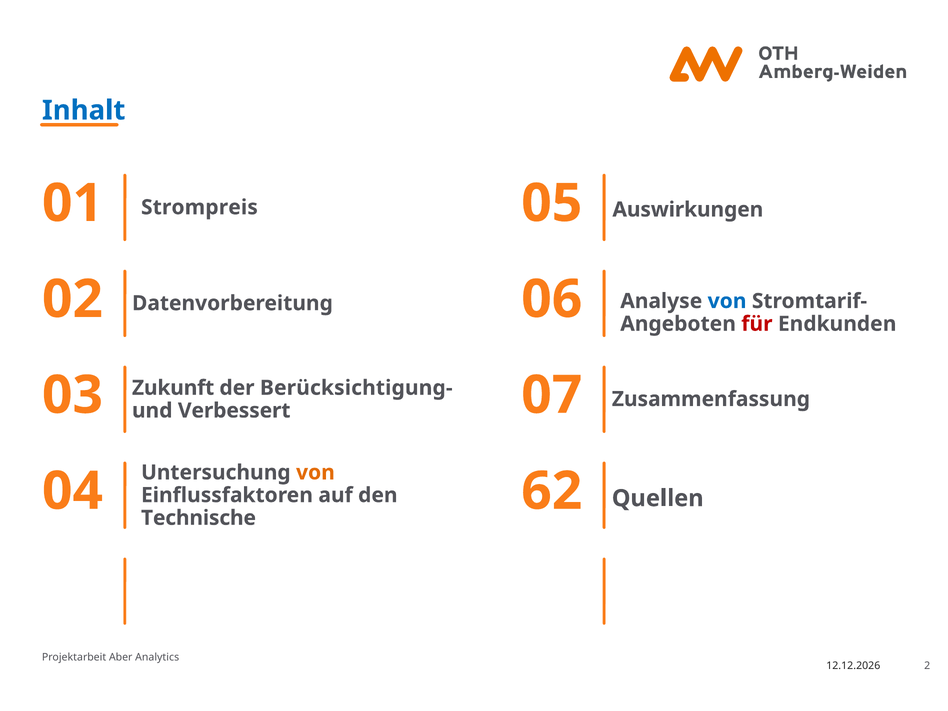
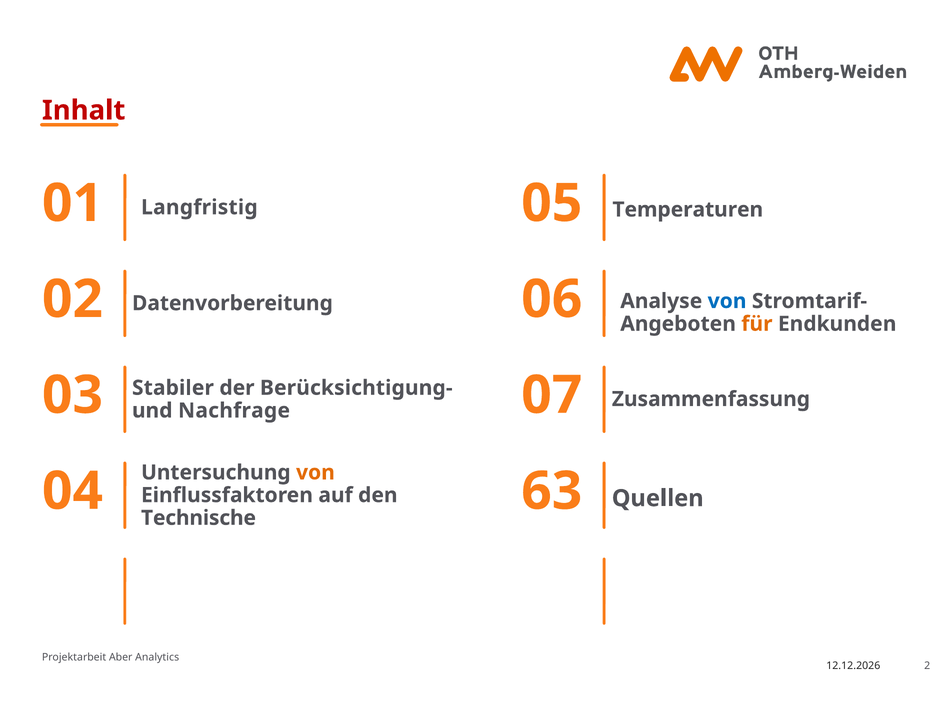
Inhalt colour: blue -> red (84, 110)
Strompreis: Strompreis -> Langfristig (199, 207)
Auswirkungen: Auswirkungen -> Temperaturen (688, 210)
für colour: red -> orange (757, 324)
Zukunft: Zukunft -> Stabiler (173, 388)
Verbessert: Verbessert -> Nachfrage (234, 411)
62: 62 -> 63 (552, 491)
